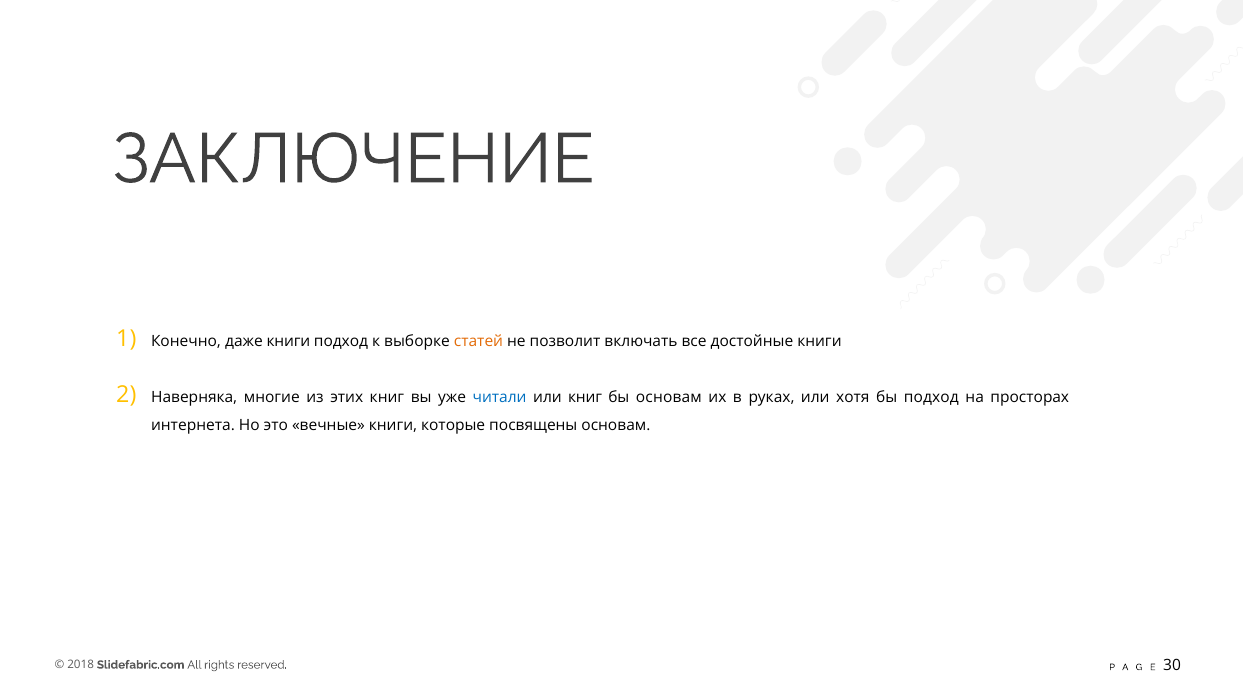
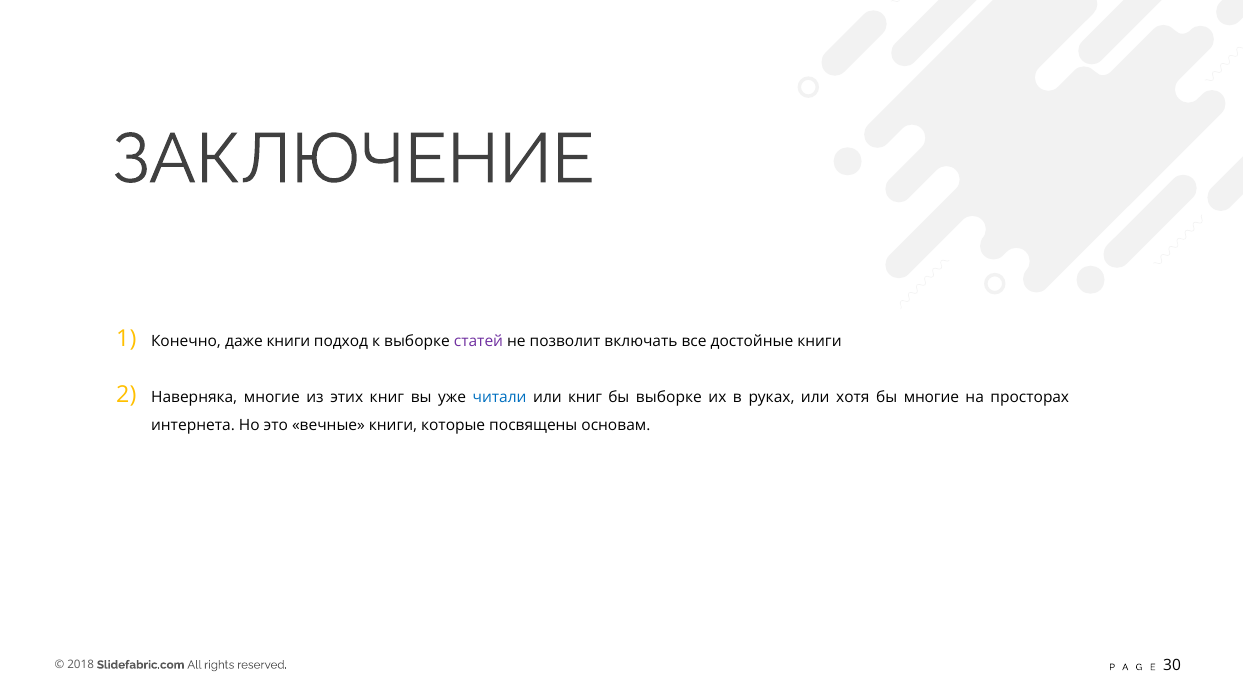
статей colour: orange -> purple (478, 341)
бы основам: основам -> выборке (669, 397)
бы подход: подход -> многие (931, 397)
